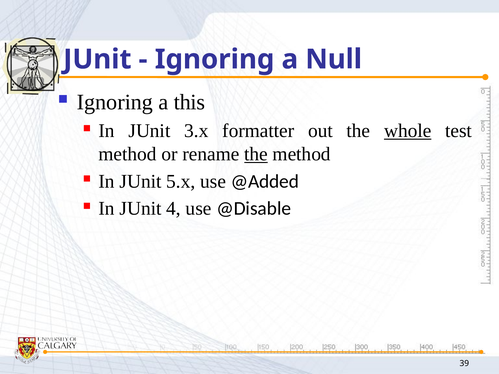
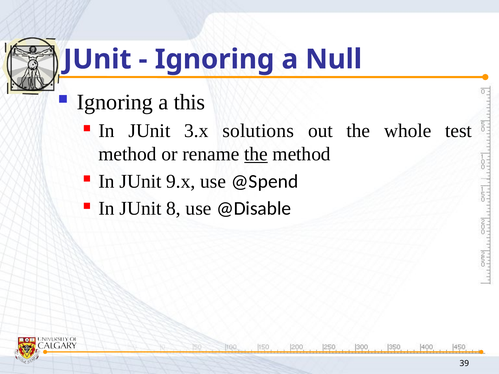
formatter: formatter -> solutions (258, 131)
whole underline: present -> none (408, 131)
5.x: 5.x -> 9.x (181, 181)
@Added: @Added -> @Spend (265, 181)
4: 4 -> 8 (174, 209)
